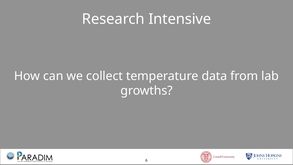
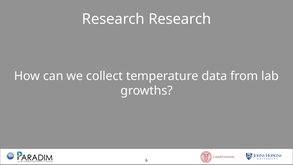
Research Intensive: Intensive -> Research (180, 19)
